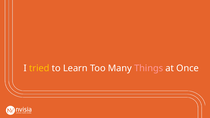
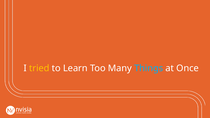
Things colour: pink -> light blue (149, 68)
